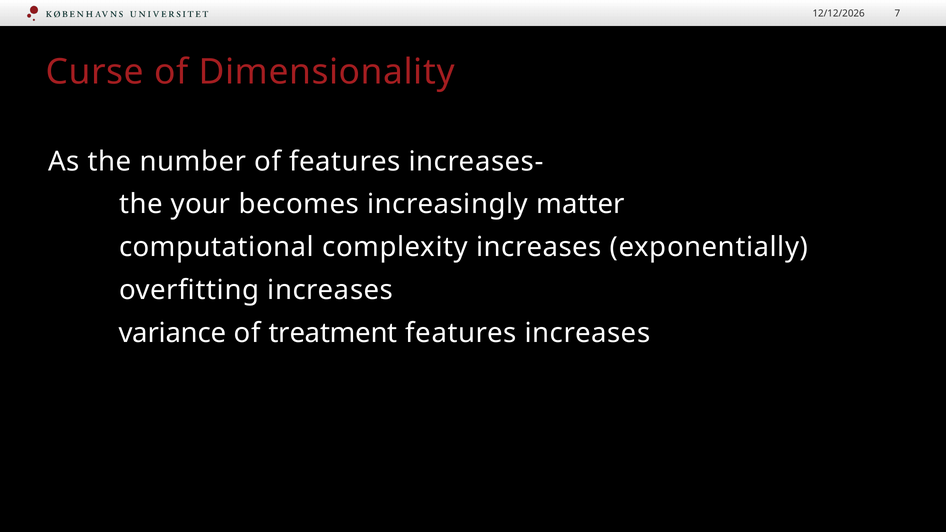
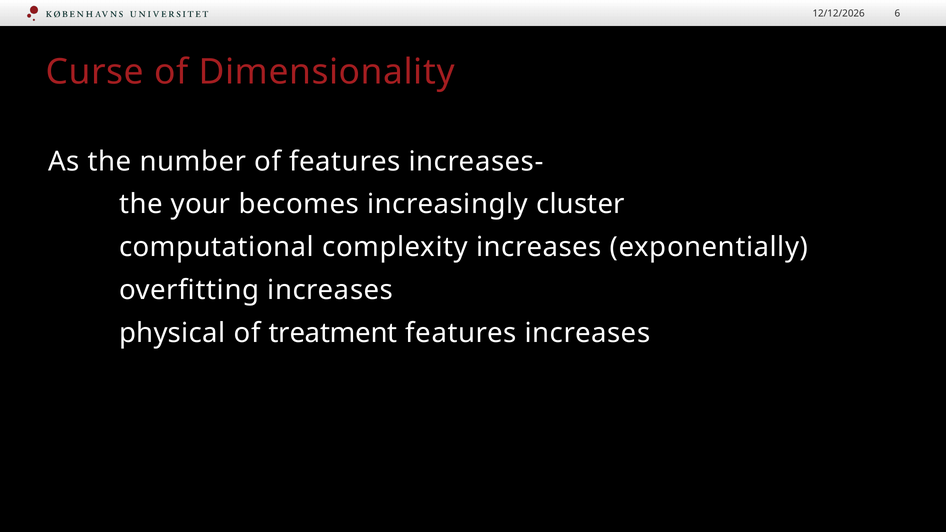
7: 7 -> 6 (897, 14)
matter: matter -> cluster (580, 204)
variance: variance -> physical (172, 333)
